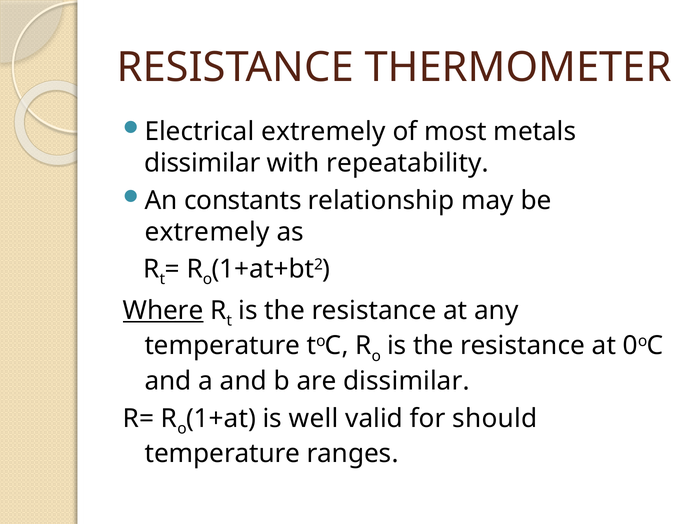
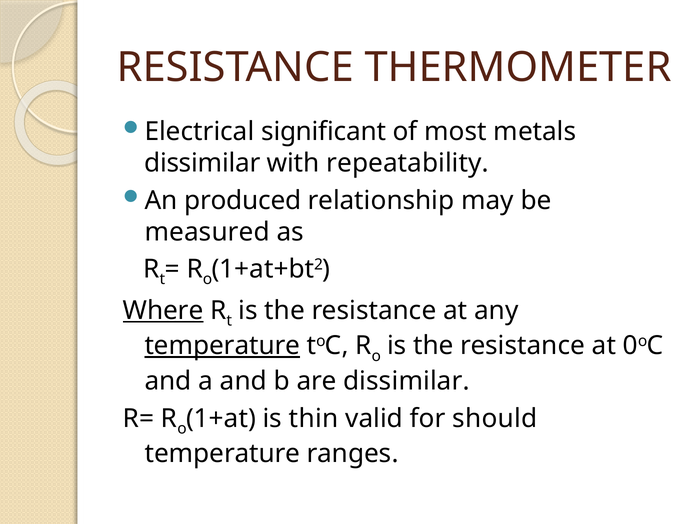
Electrical extremely: extremely -> significant (324, 132)
constants: constants -> produced (243, 200)
extremely: extremely -> measured (207, 232)
temperature underline: none -> present (222, 346)
well: well -> thin (314, 419)
